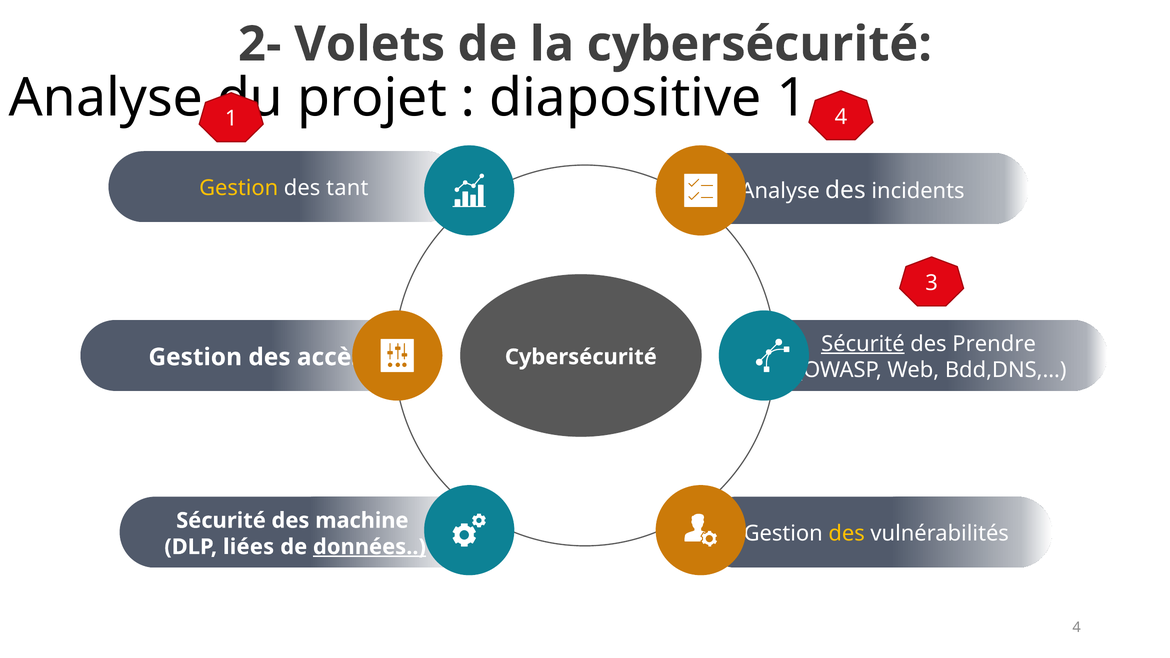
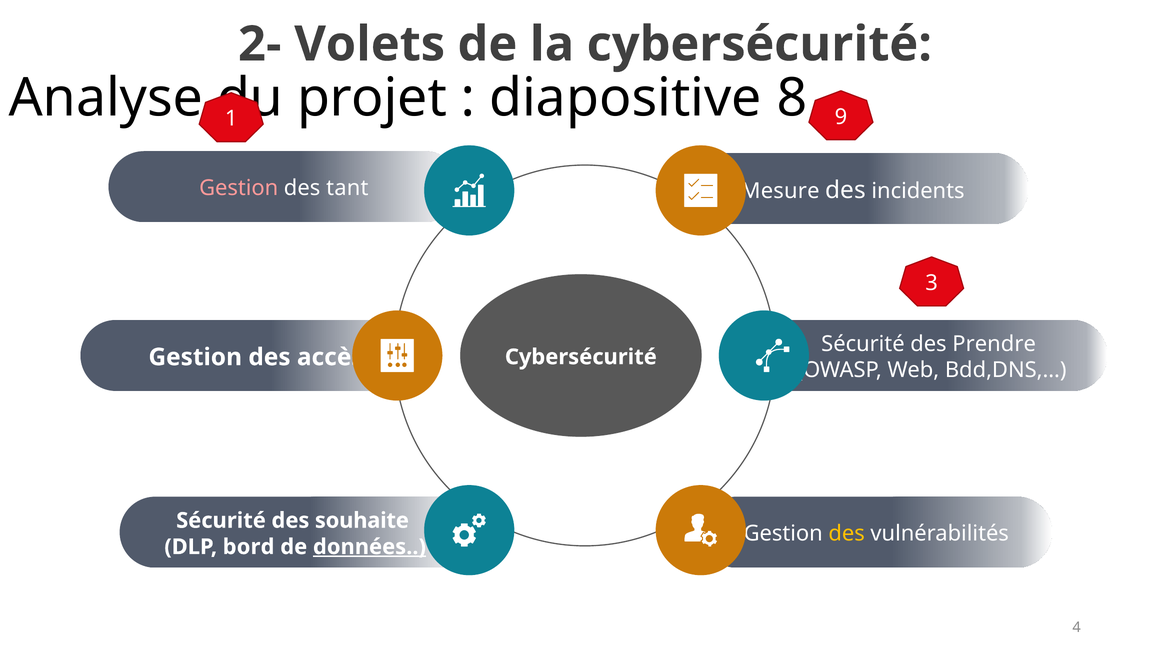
diapositive 1: 1 -> 8 (792, 98)
4: 4 -> 9 (841, 117)
Gestion colour: yellow -> pink (239, 188)
Analyse: Analyse -> Mesure (780, 191)
Sécurité underline: present -> none (863, 344)
machine: machine -> souhaite (362, 521)
liées: liées -> bord (249, 547)
